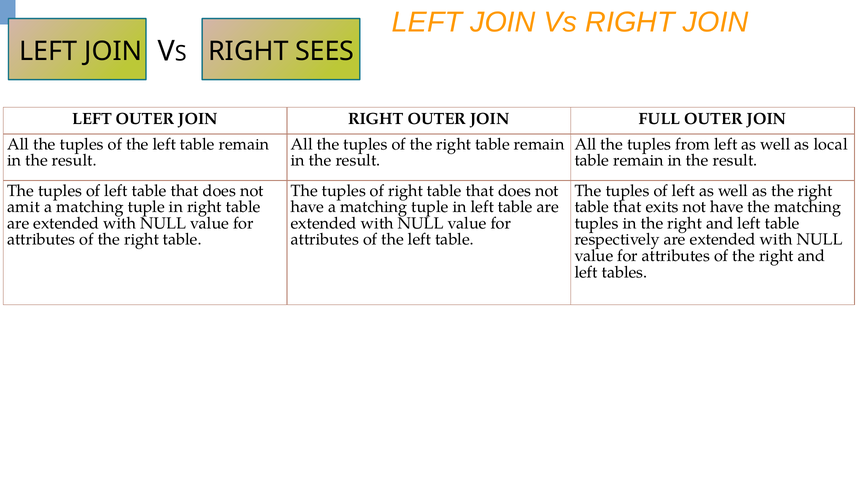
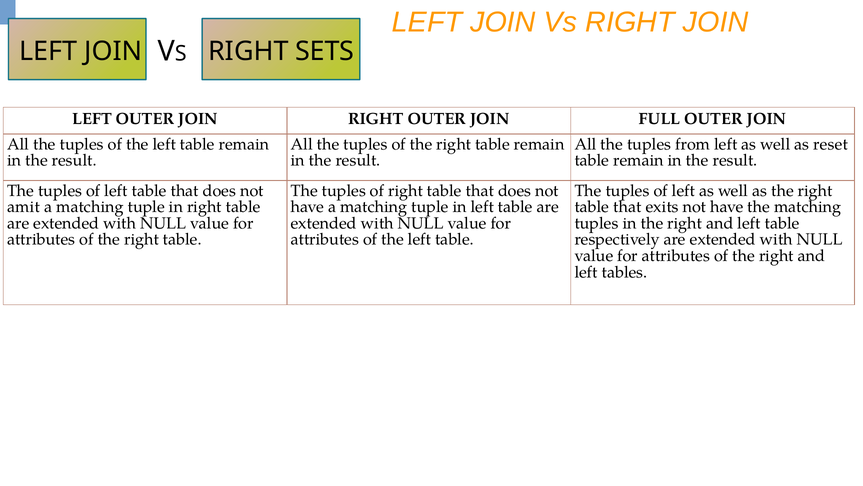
SEES: SEES -> SETS (325, 51)
local: local -> reset (831, 144)
